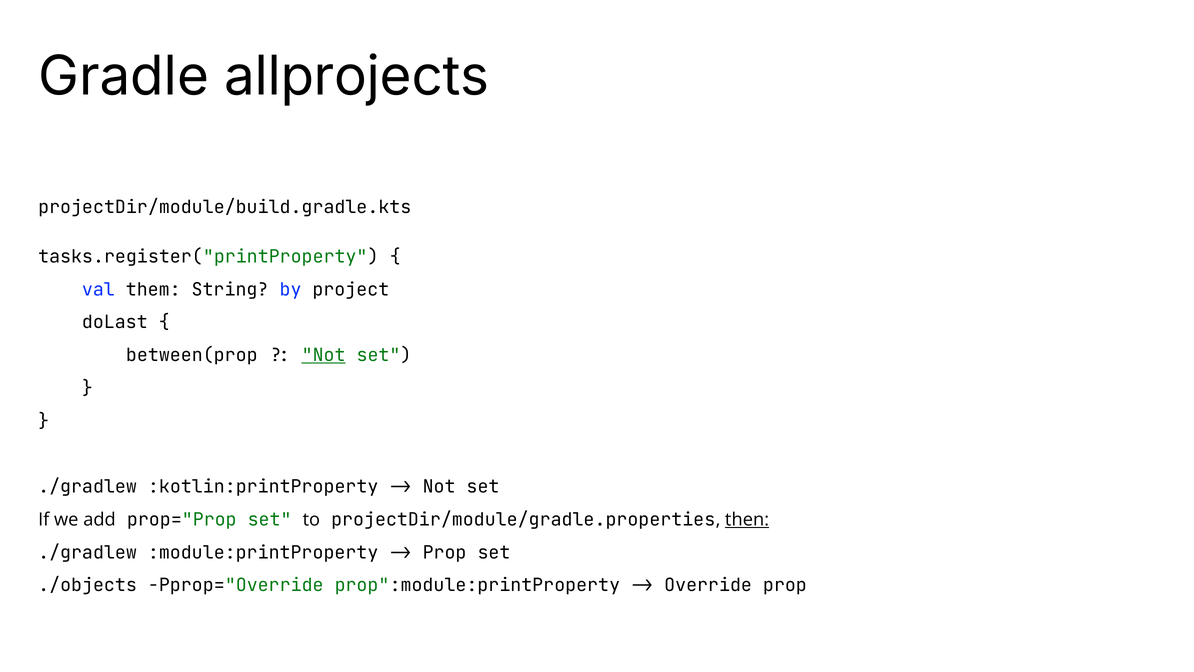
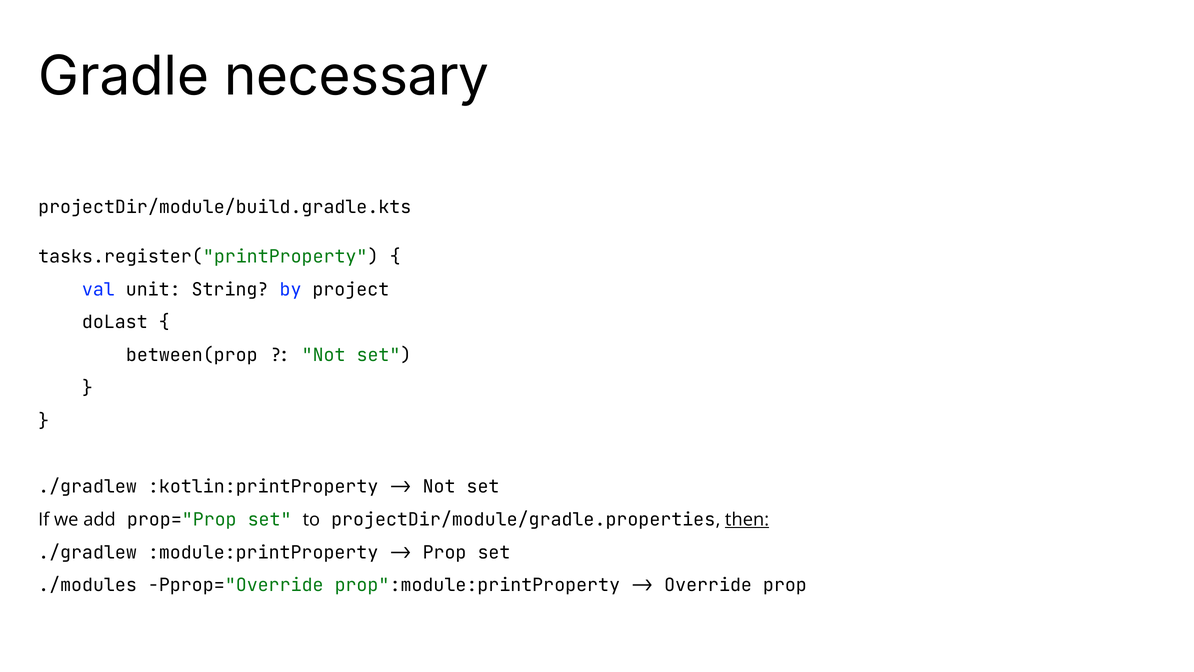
allprojects: allprojects -> necessary (357, 77)
them: them -> unit (153, 289)
Not underline: present -> none (324, 355)
./objects: ./objects -> ./modules (88, 585)
